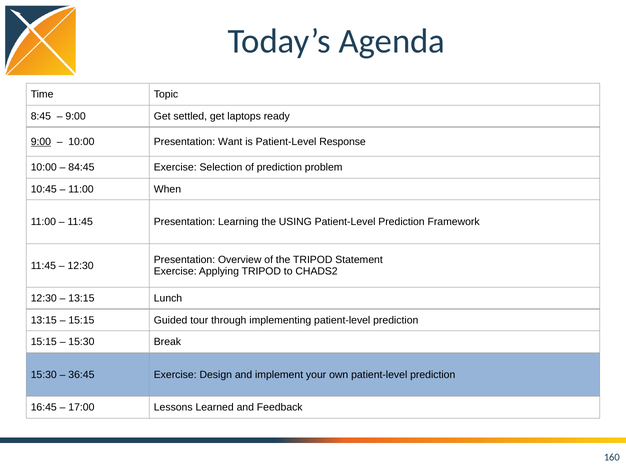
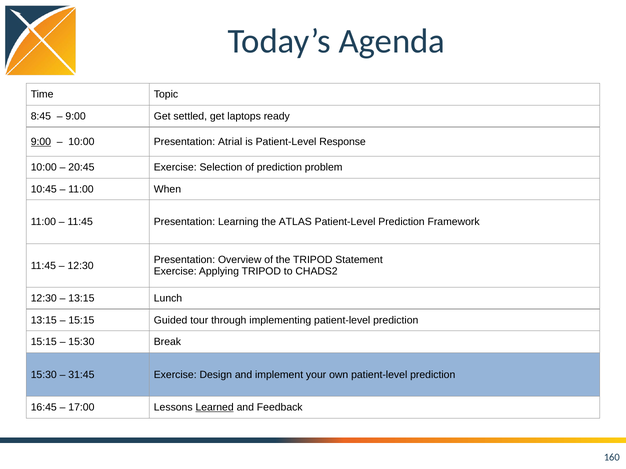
Want: Want -> Atrial (230, 142)
84:45: 84:45 -> 20:45 (81, 168)
USING: USING -> ATLAS (295, 222)
36:45: 36:45 -> 31:45 (81, 375)
Learned underline: none -> present (215, 408)
